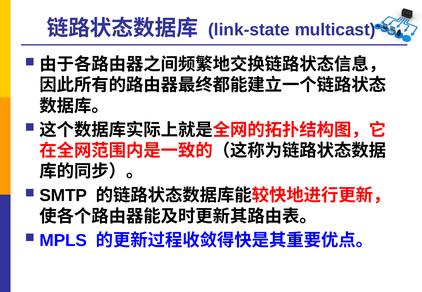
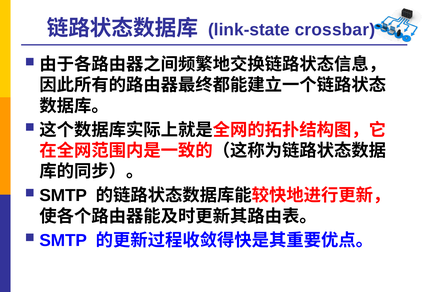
multicast: multicast -> crossbar (335, 30)
MPLS: MPLS -> SMTP (63, 241)
